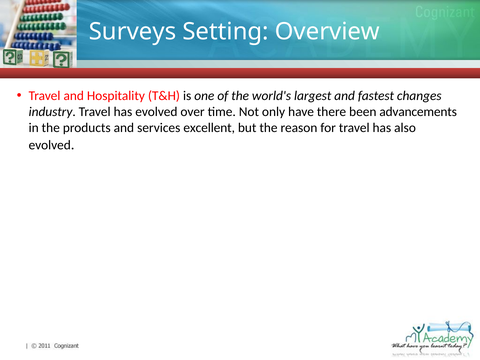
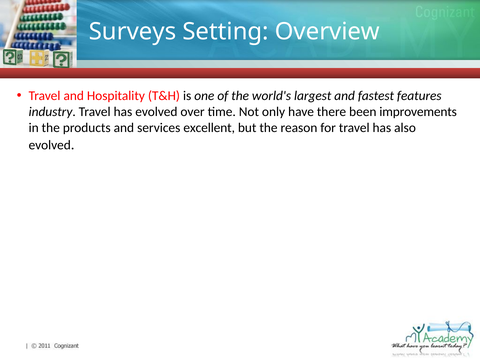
changes: changes -> features (419, 96)
advancements: advancements -> improvements (418, 112)
